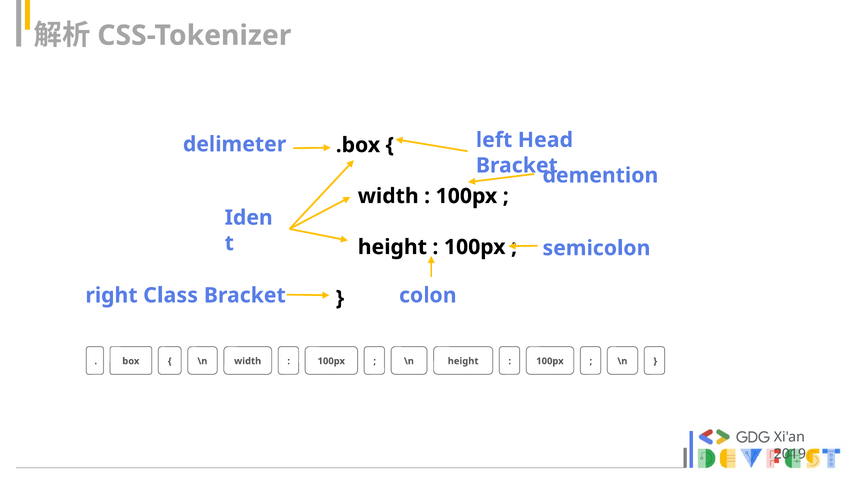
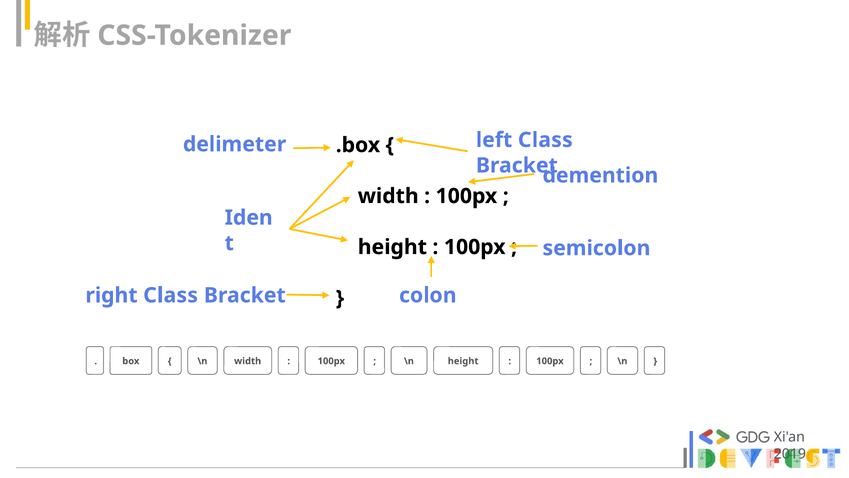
left Head: Head -> Class (545, 140)
